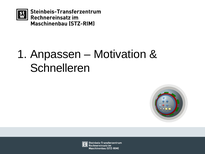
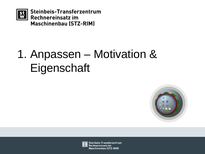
Schnelleren: Schnelleren -> Eigenschaft (60, 68)
